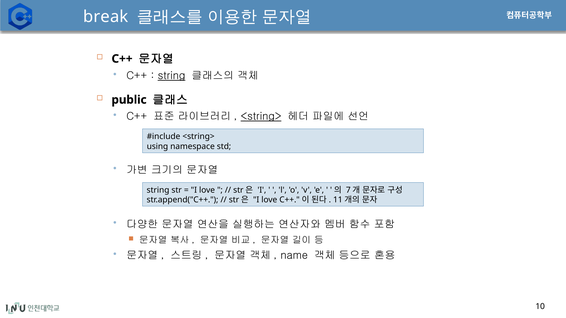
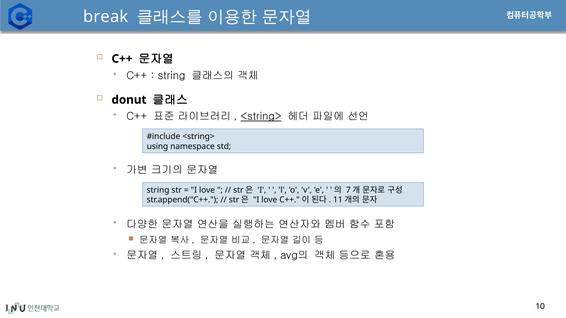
string underline: present -> none (172, 76)
public: public -> donut (129, 100)
name: name -> avg의 (294, 256)
